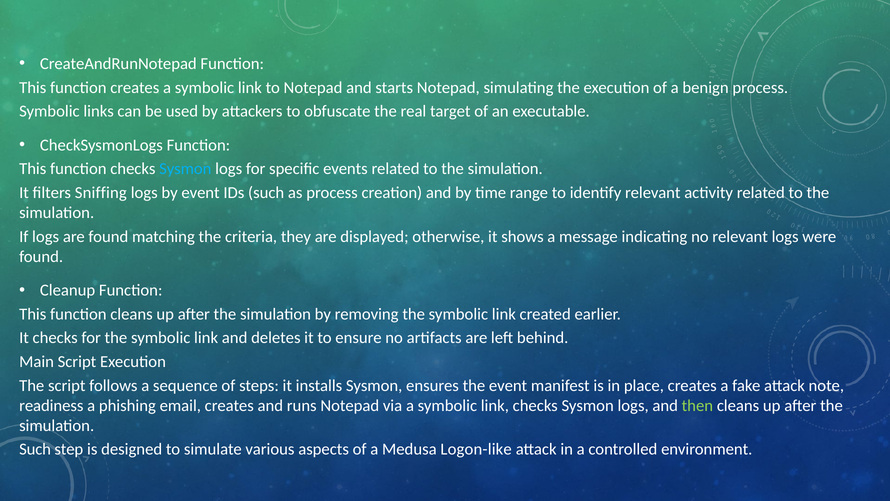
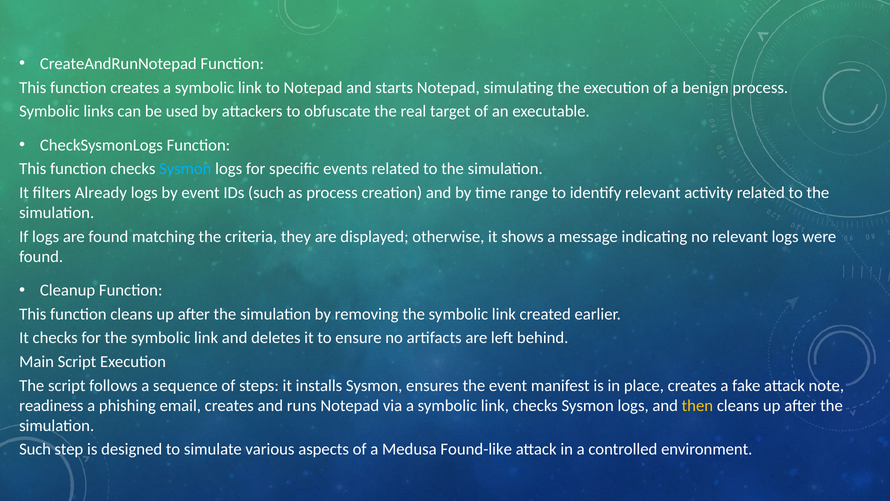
Sniffing: Sniffing -> Already (101, 193)
then colour: light green -> yellow (697, 405)
Logon-like: Logon-like -> Found-like (476, 449)
